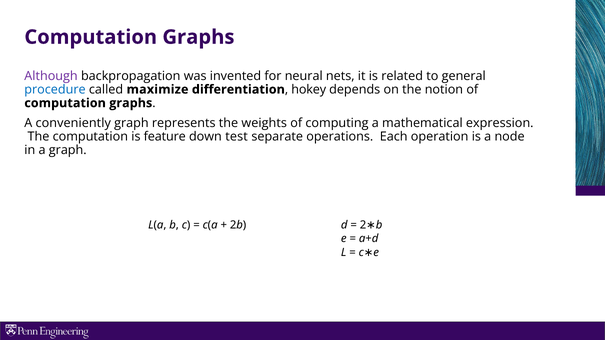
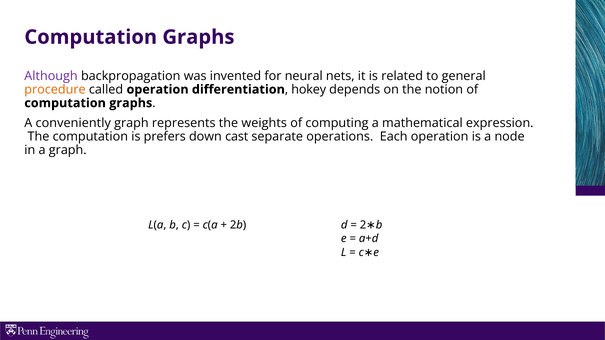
procedure colour: blue -> orange (55, 90)
called maximize: maximize -> operation (158, 90)
feature: feature -> prefers (165, 137)
test: test -> cast (237, 137)
